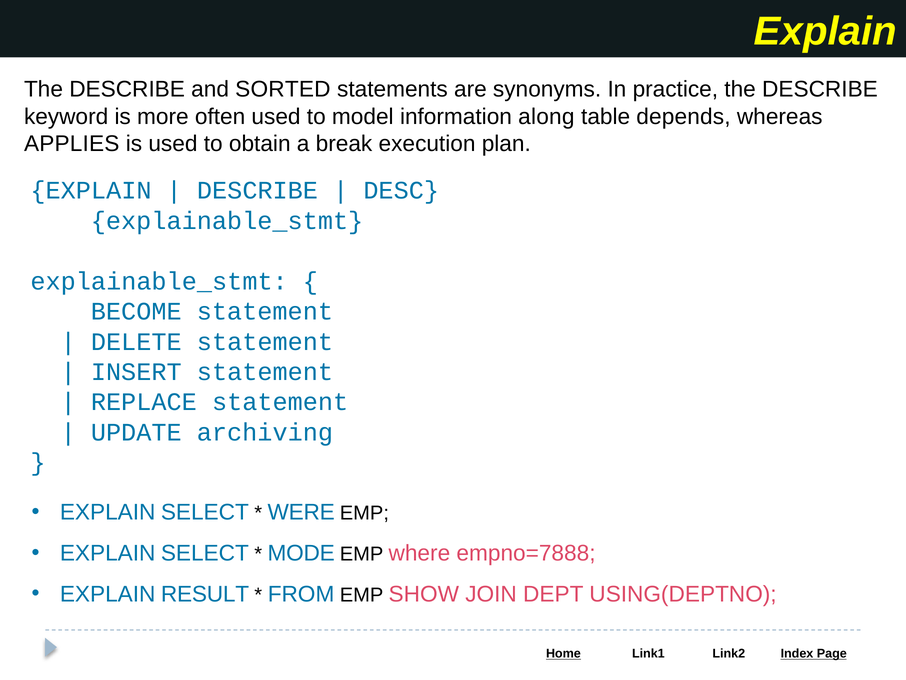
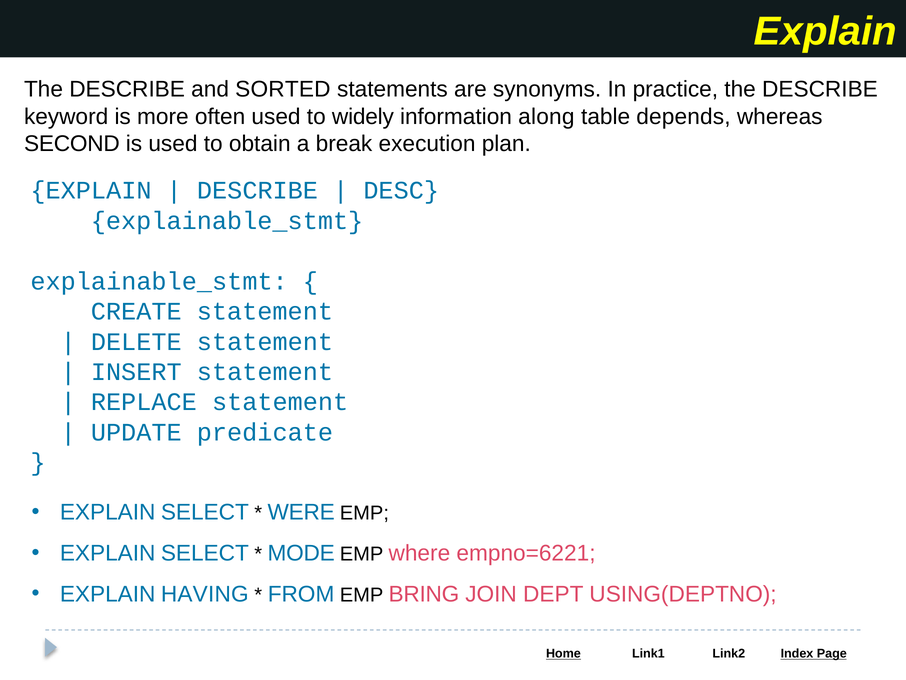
model: model -> widely (363, 116)
APPLIES: APPLIES -> SECOND (72, 144)
BECOME: BECOME -> CREATE (136, 311)
archiving: archiving -> predicate (265, 432)
empno=7888: empno=7888 -> empno=6221 (526, 553)
RESULT: RESULT -> HAVING (205, 594)
SHOW: SHOW -> BRING (424, 594)
